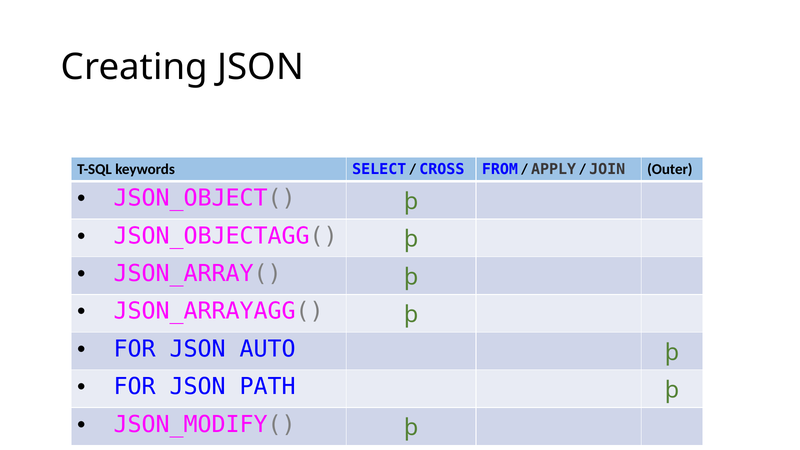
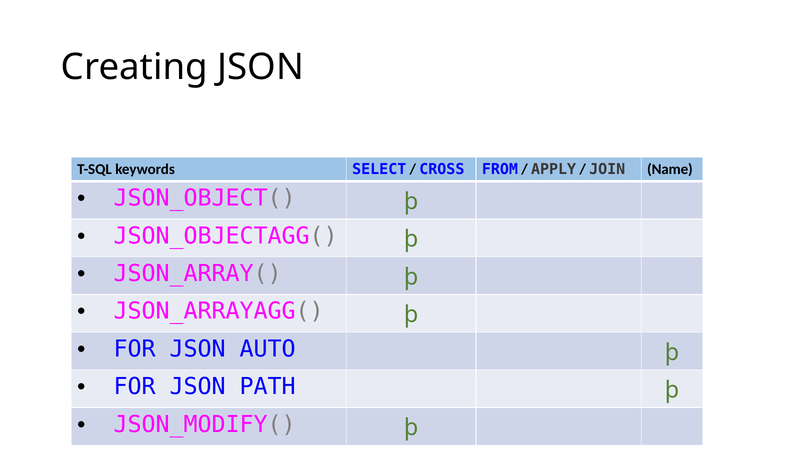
Outer: Outer -> Name (670, 169)
